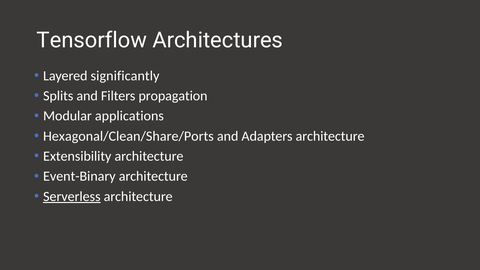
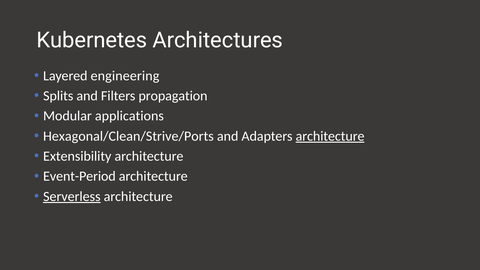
Tensorflow: Tensorflow -> Kubernetes (92, 40)
significantly: significantly -> engineering (125, 76)
Hexagonal/Clean/Share/Ports: Hexagonal/Clean/Share/Ports -> Hexagonal/Clean/Strive/Ports (128, 136)
architecture underline: none -> present (330, 136)
Event-Binary: Event-Binary -> Event-Period (79, 176)
